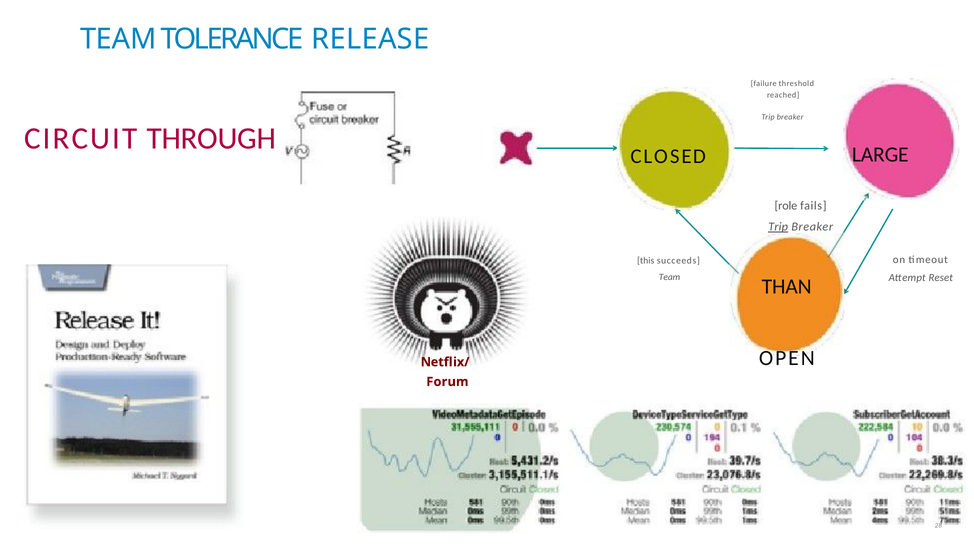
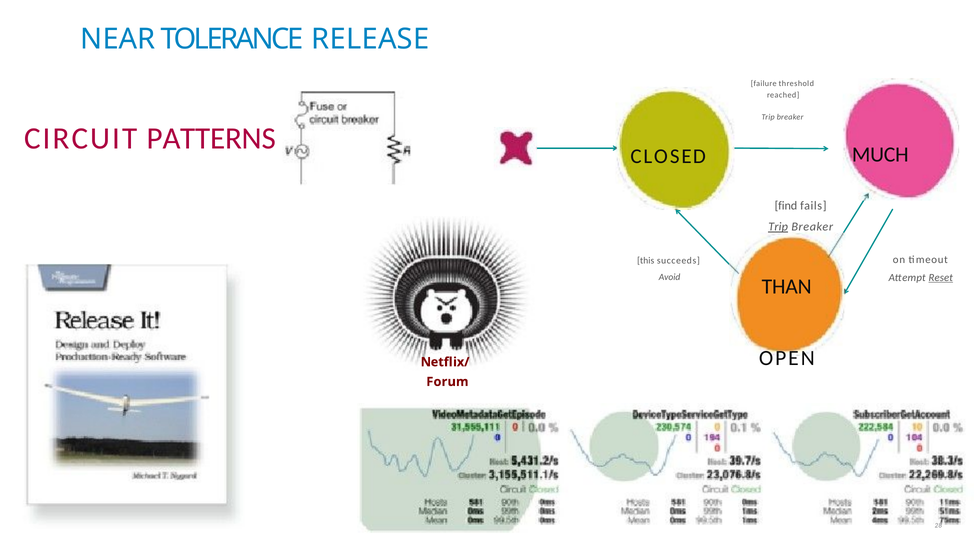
TEAM: TEAM -> NEAR (118, 39)
THROUGH: THROUGH -> PATTERNS (211, 138)
LARGE: LARGE -> MUCH (880, 154)
role: role -> find (786, 206)
Team: Team -> Avoid (670, 277)
Reset underline: none -> present (941, 278)
